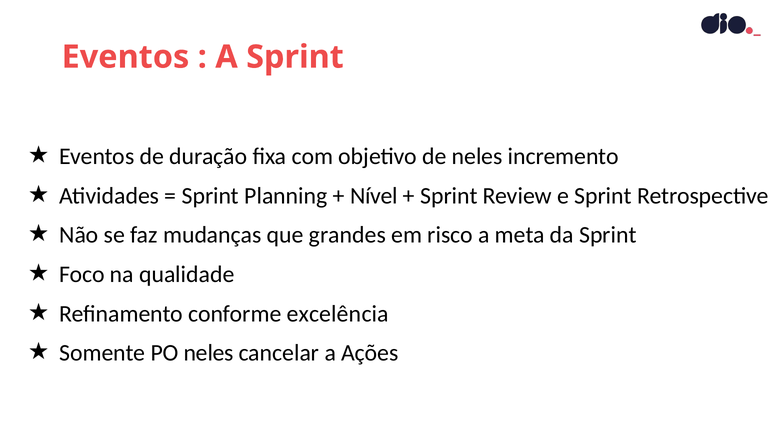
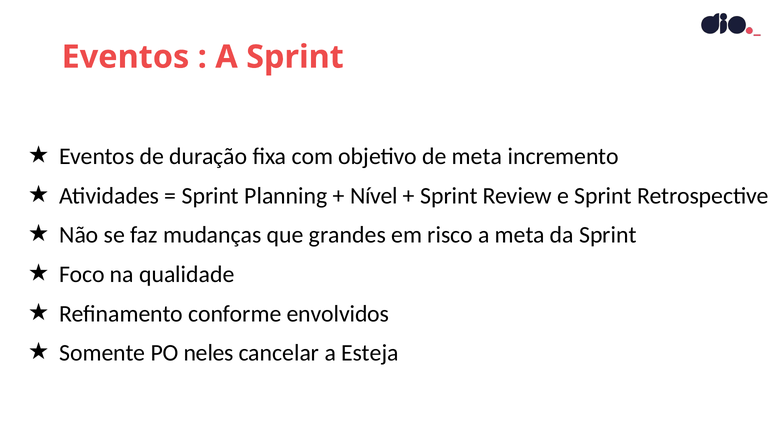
de neles: neles -> meta (477, 156)
excelência: excelência -> envolvidos (338, 314)
Ações: Ações -> Esteja (370, 353)
